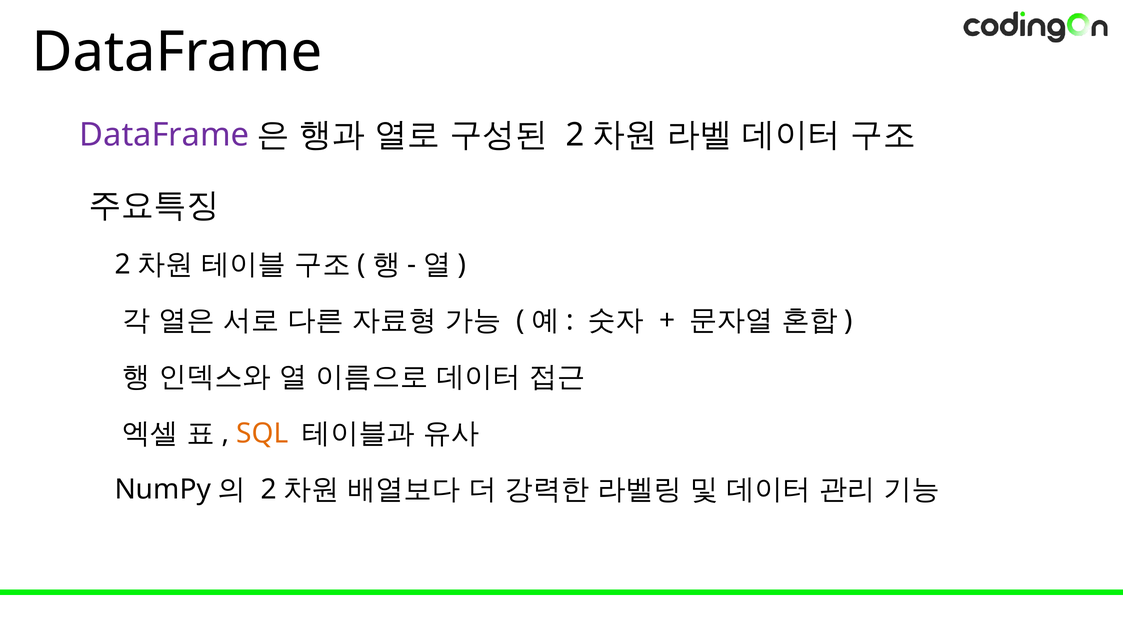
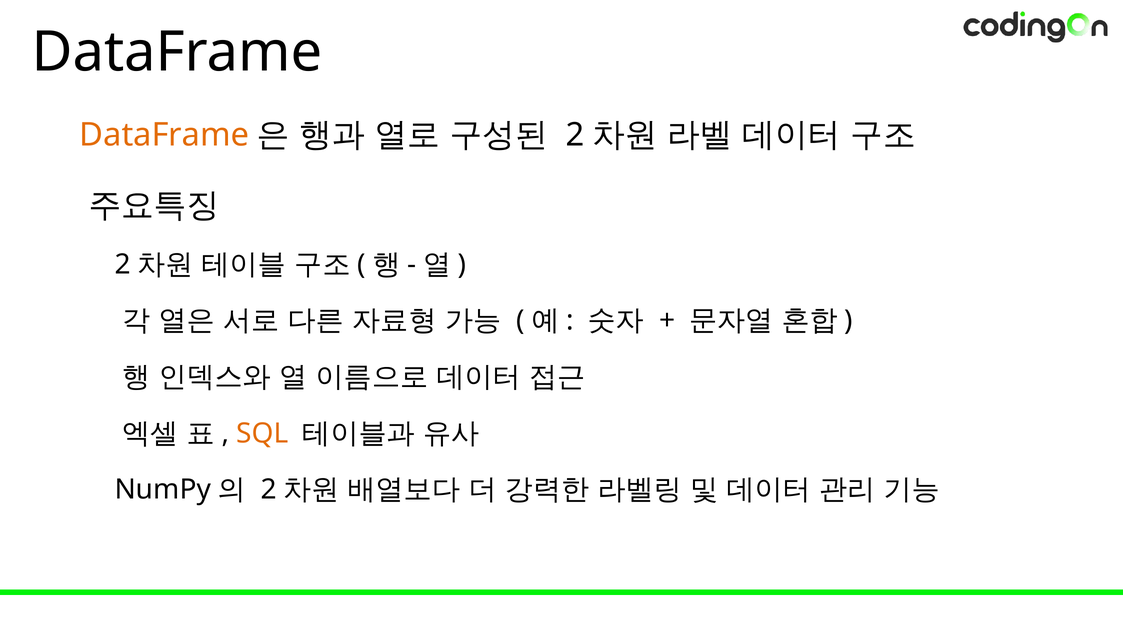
DataFrame colour: purple -> orange (164, 135)
